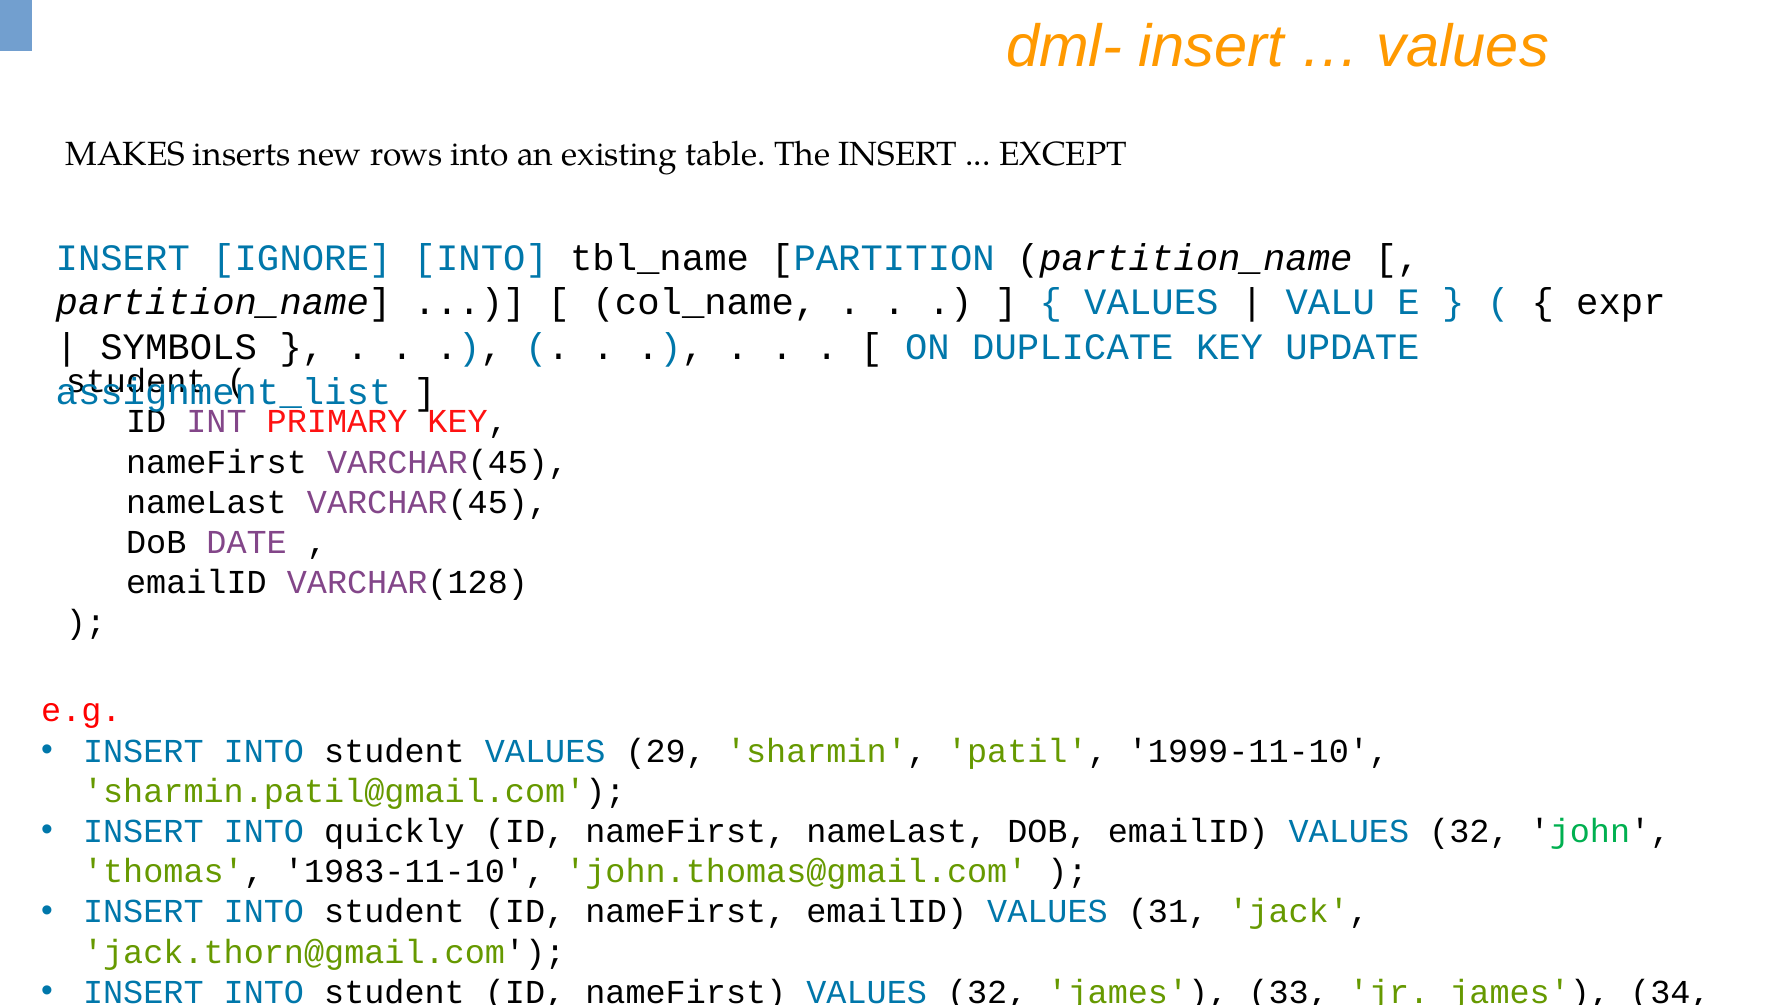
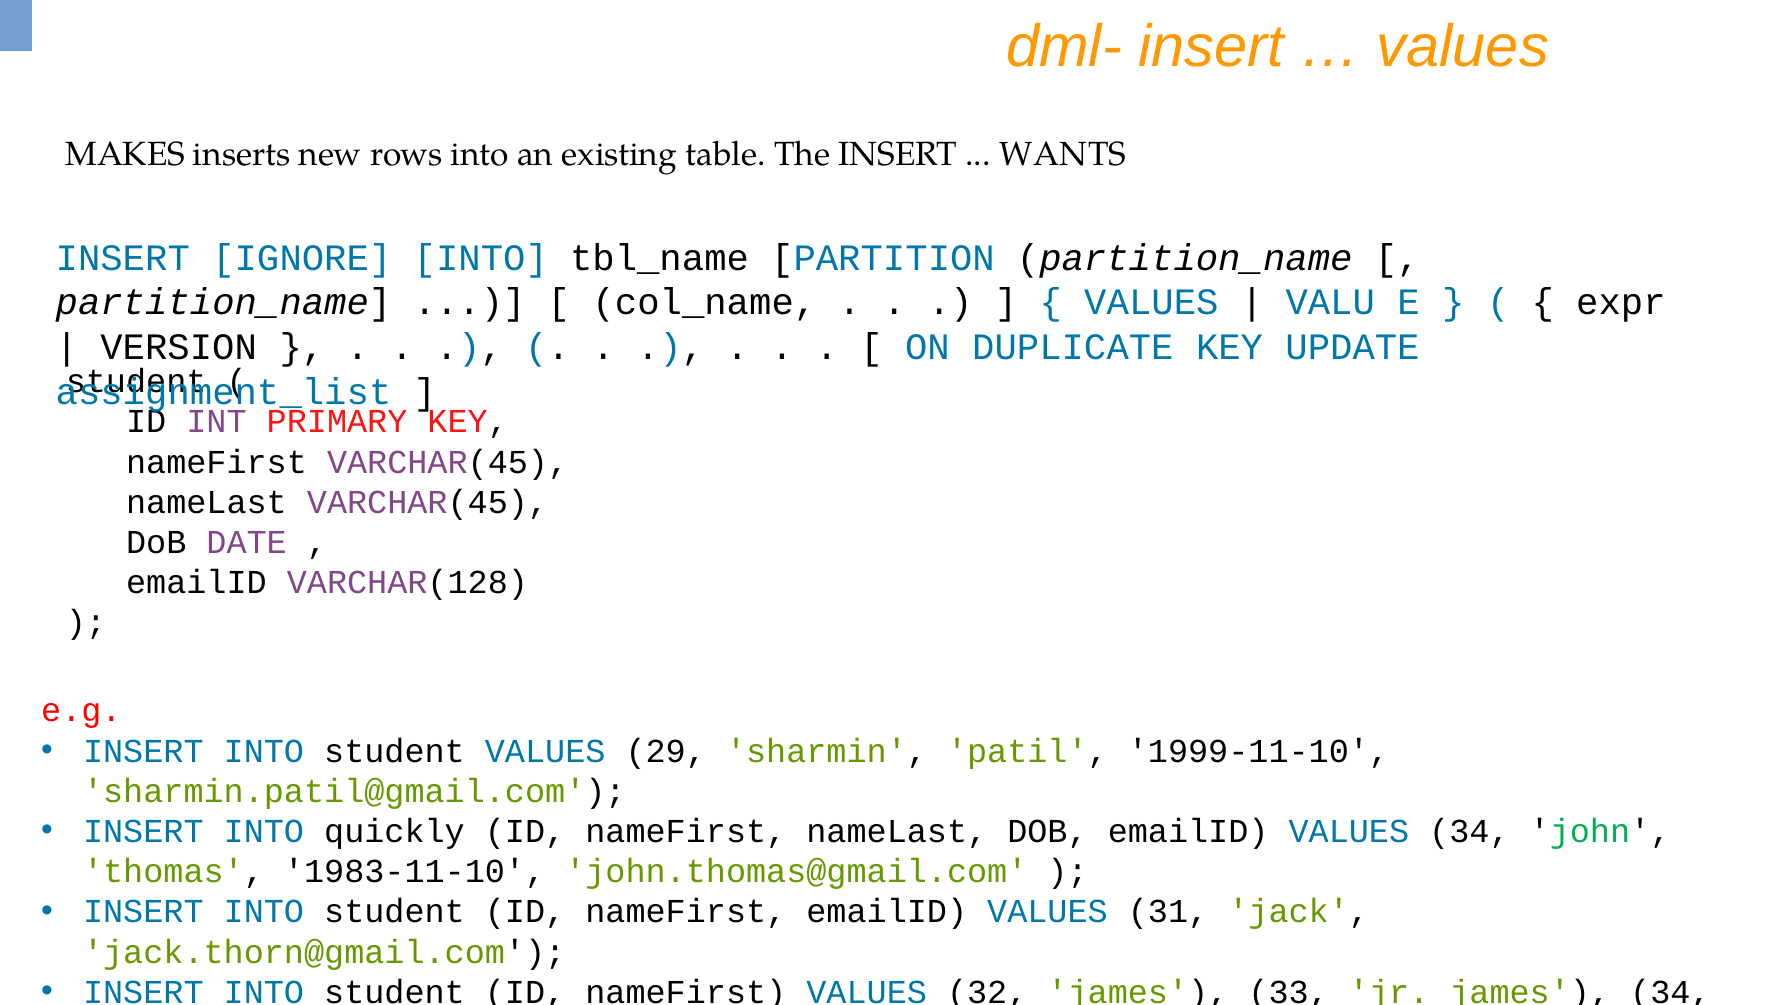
EXCEPT: EXCEPT -> WANTS (1063, 154)
SYMBOLS: SYMBOLS -> VERSION (179, 347)
emailID VALUES 32: 32 -> 34 (1469, 831)
